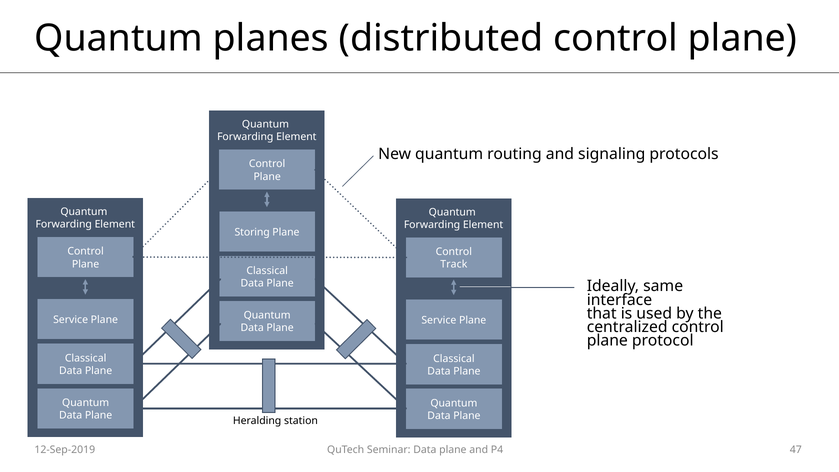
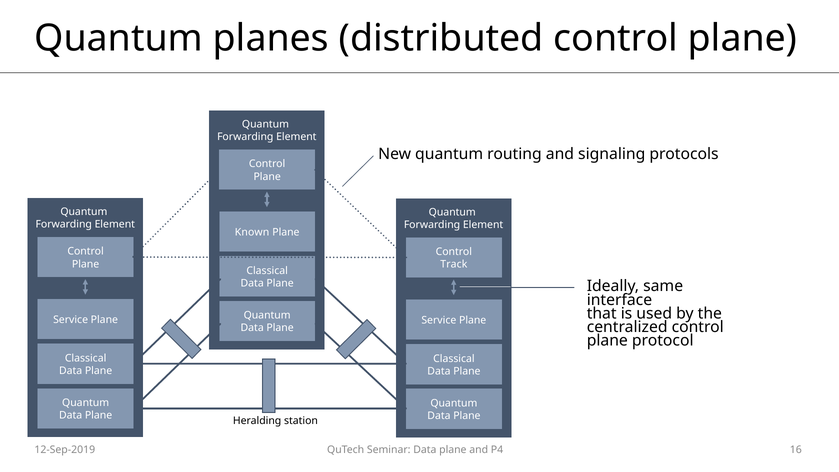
Storing: Storing -> Known (252, 232)
47: 47 -> 16 (796, 450)
